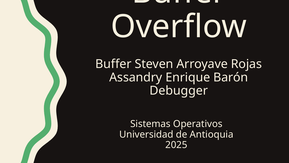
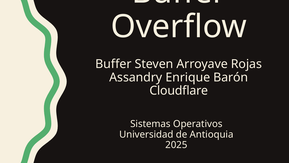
Debugger: Debugger -> Cloudflare (179, 90)
